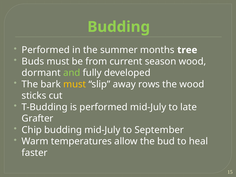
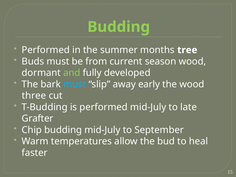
must colour: yellow -> light blue (75, 84)
rows: rows -> early (149, 84)
sticks: sticks -> three (34, 96)
